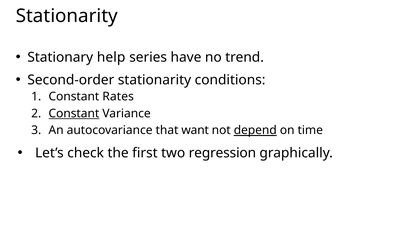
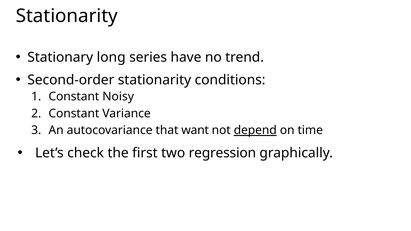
help: help -> long (111, 57)
Rates: Rates -> Noisy (118, 97)
Constant underline: present -> none (74, 113)
